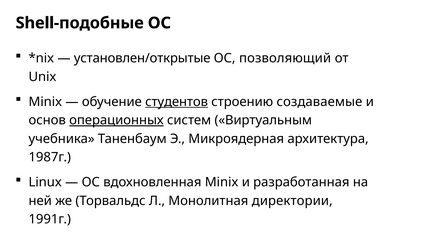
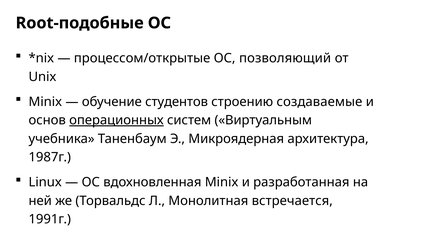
Shell-подобные: Shell-подобные -> Root-подобные (80, 23)
установлен/открытые: установлен/открытые -> процессом/открытые (142, 58)
студентов underline: present -> none (177, 102)
директории: директории -> встречается (292, 201)
